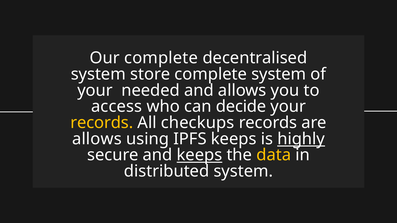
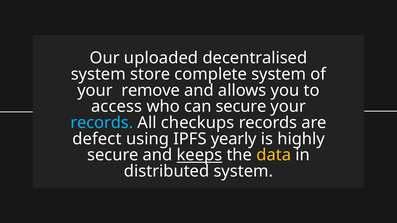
Our complete: complete -> uploaded (161, 58)
needed: needed -> remove (151, 90)
can decide: decide -> secure (241, 107)
records colour: yellow -> light blue (102, 123)
allows: allows -> defect (97, 139)
IPFS keeps: keeps -> yearly (234, 139)
highly underline: present -> none (301, 139)
